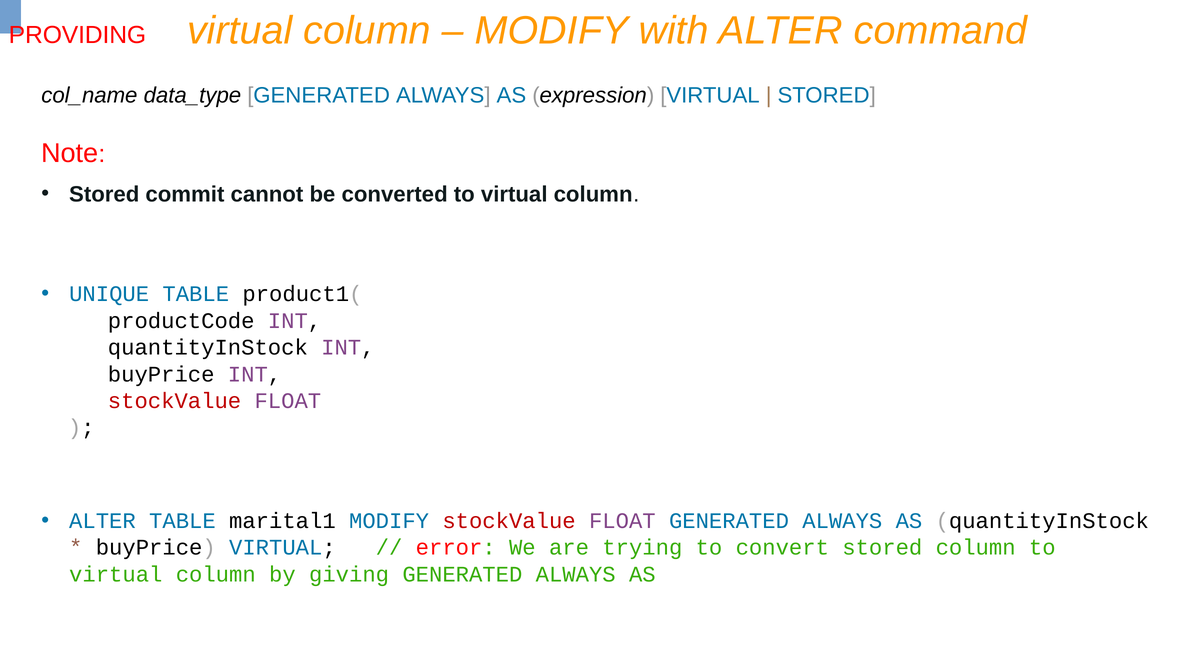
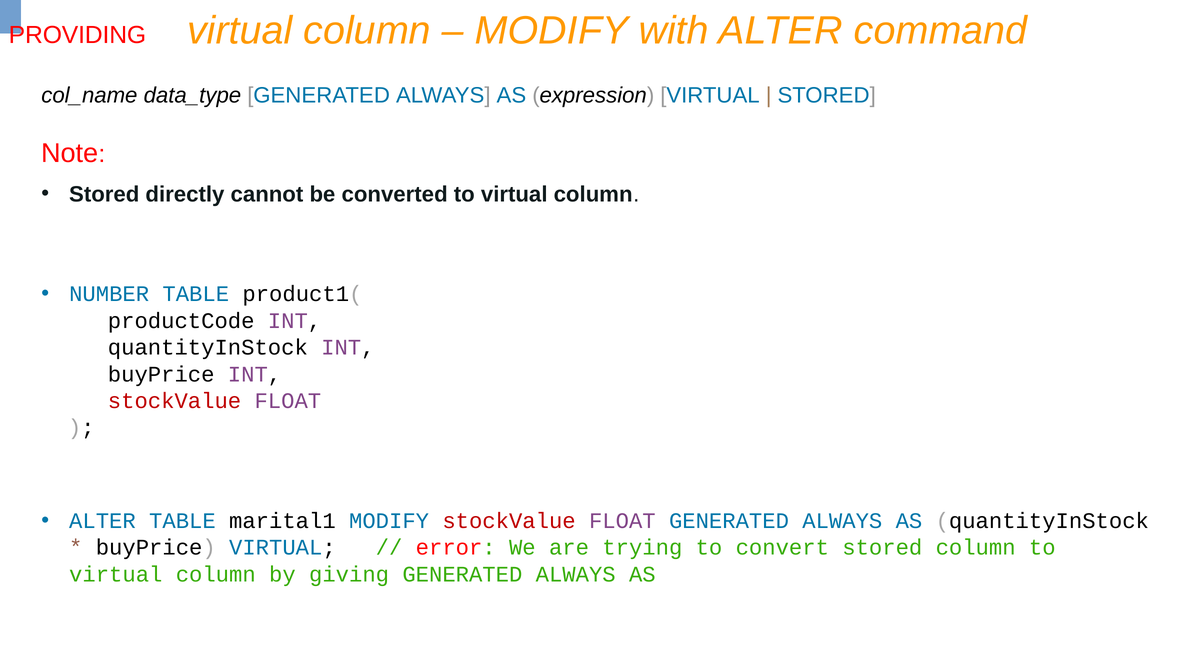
commit: commit -> directly (185, 194)
UNIQUE: UNIQUE -> NUMBER (109, 294)
